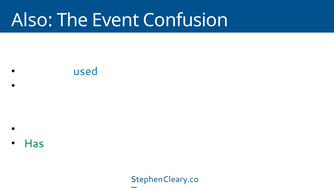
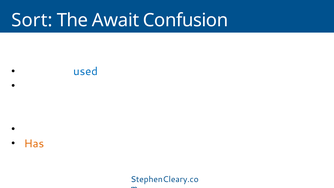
Also: Also -> Sort (32, 20)
The Event: Event -> Await (116, 20)
Has colour: green -> orange (34, 143)
